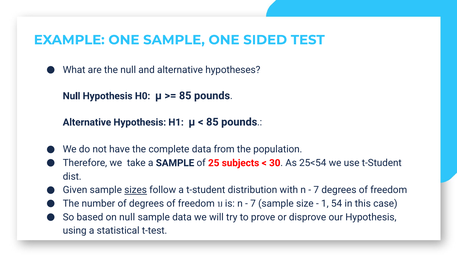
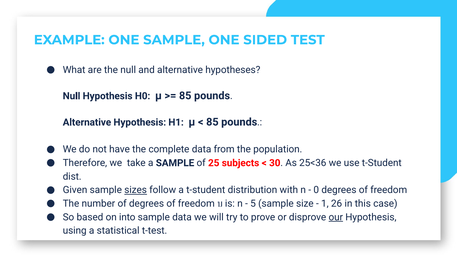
25<54: 25<54 -> 25<36 (313, 163)
7: 7 -> 0 (316, 190)
7: 7 -> 5 (253, 204)
54: 54 -> 26 (337, 204)
on null: null -> into (127, 217)
our underline: none -> present (336, 217)
